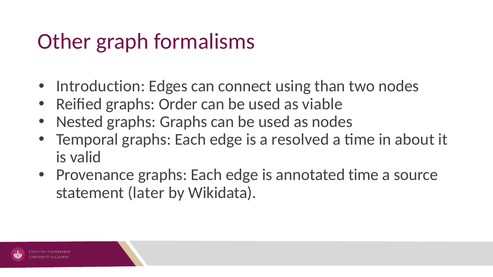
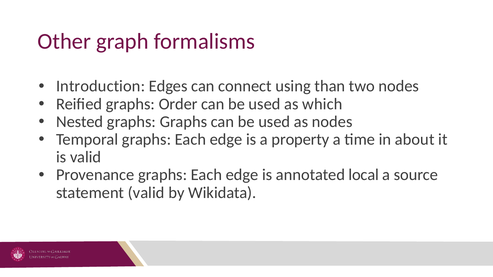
viable: viable -> which (322, 104)
resolved: resolved -> property (300, 140)
annotated time: time -> local (364, 175)
statement later: later -> valid (146, 193)
